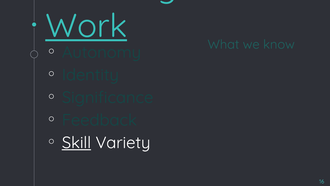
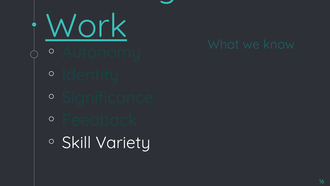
Skill underline: present -> none (76, 142)
